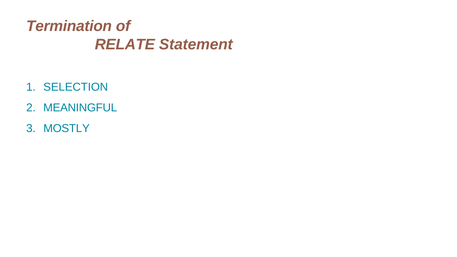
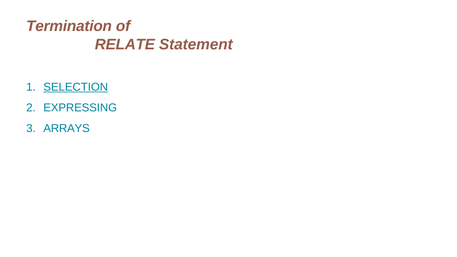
SELECTION underline: none -> present (76, 87)
MEANINGFUL: MEANINGFUL -> EXPRESSING (80, 108)
MOSTLY: MOSTLY -> ARRAYS (67, 128)
